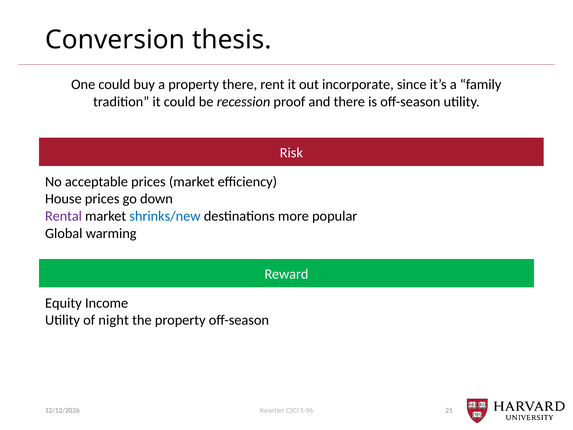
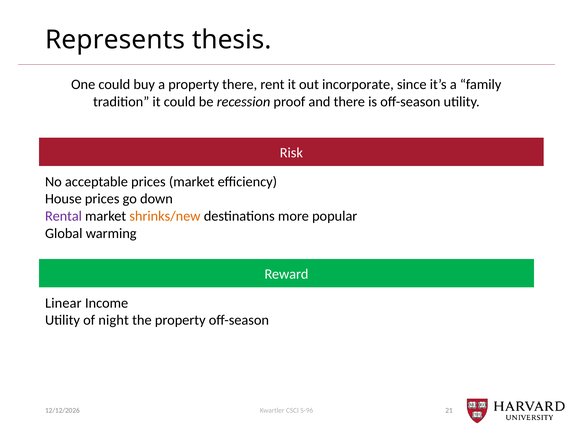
Conversion: Conversion -> Represents (115, 40)
shrinks/new colour: blue -> orange (165, 216)
Equity: Equity -> Linear (63, 303)
